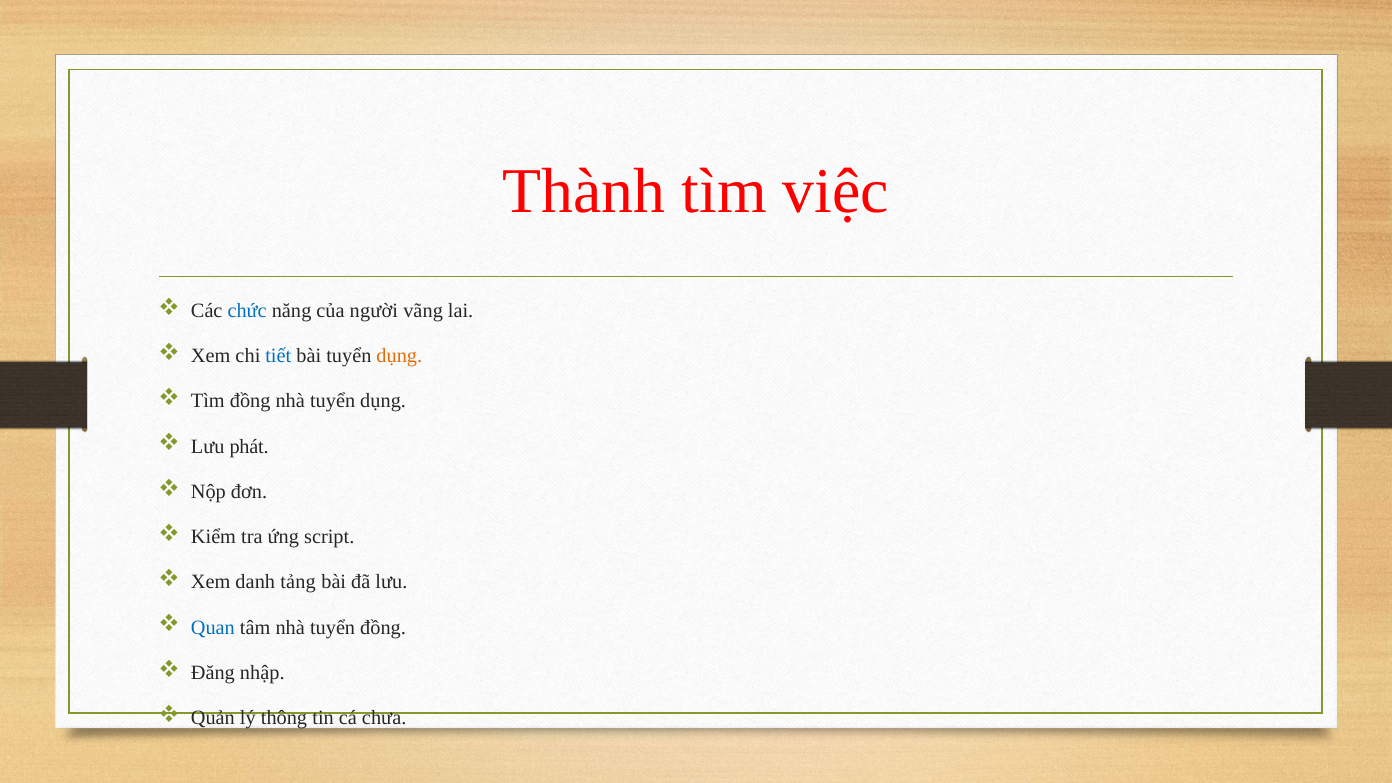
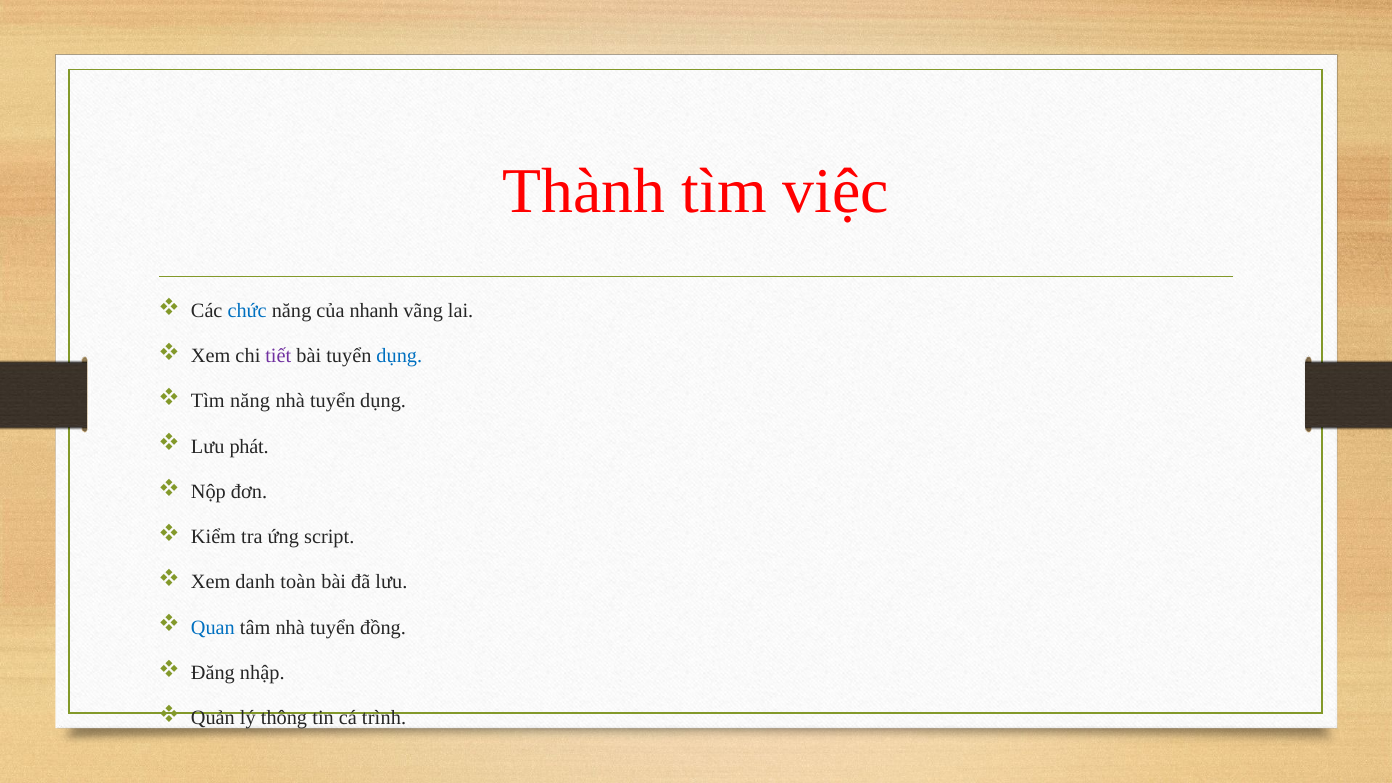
người: người -> nhanh (374, 311)
tiết colour: blue -> purple (278, 356)
dụng colour: orange -> blue (399, 356)
Tìm đồng: đồng -> năng (250, 401)
tảng: tảng -> toàn (298, 582)
chưa: chưa -> trình (384, 718)
